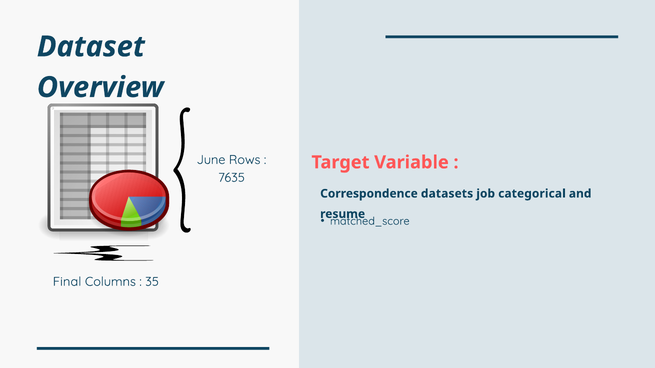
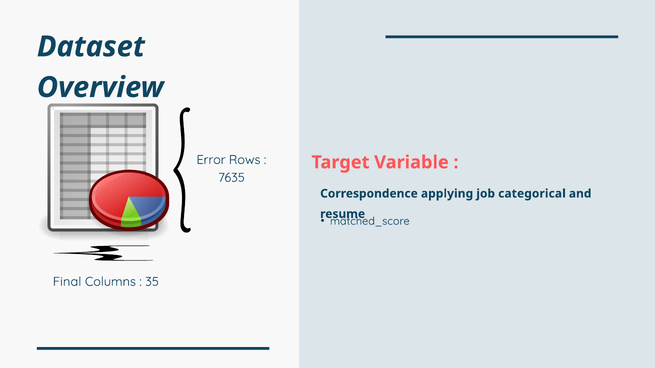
June: June -> Error (211, 160)
datasets: datasets -> applying (447, 194)
